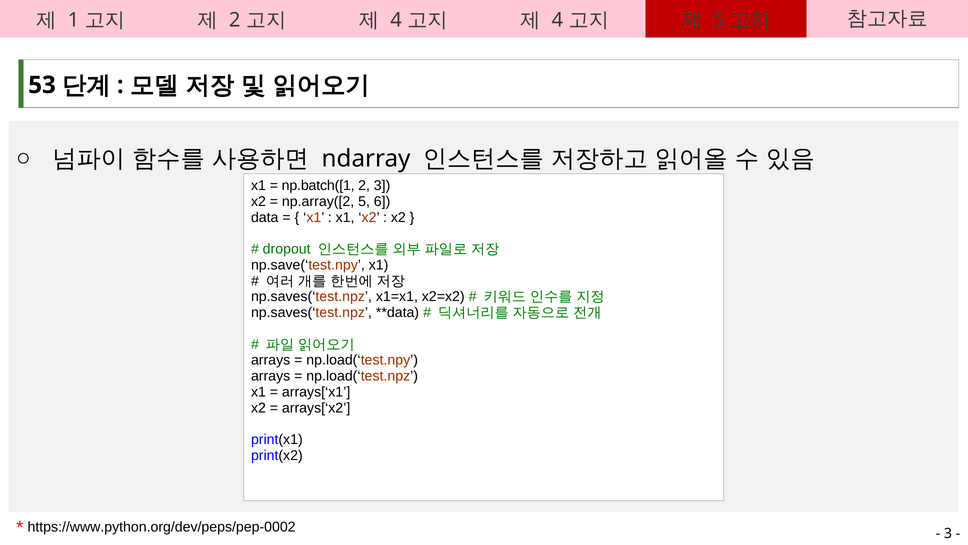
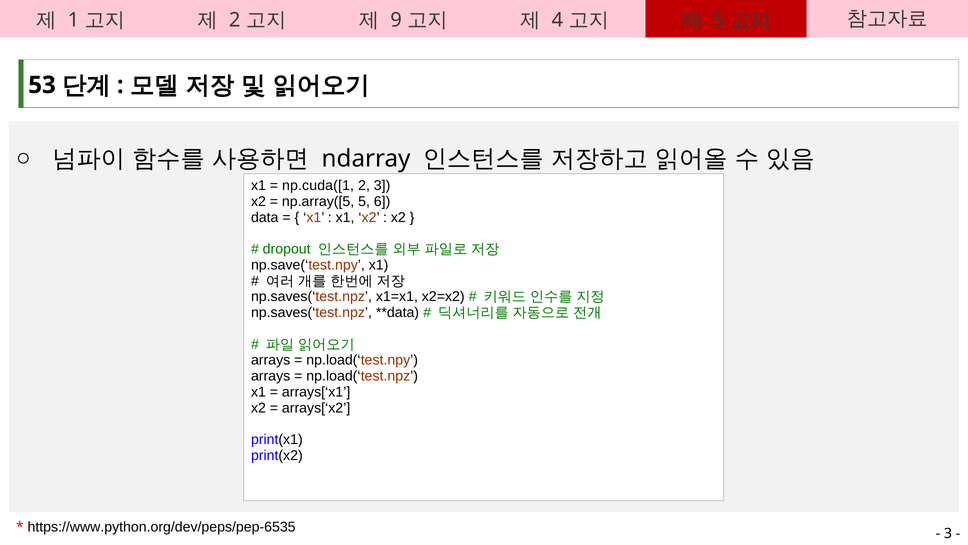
4: 4 -> 9 (396, 20)
np.batch([1: np.batch([1 -> np.cuda([1 (318, 185)
np.array([2: np.array([2 -> np.array([5 (318, 201)
https://www.python.org/dev/peps/pep-0002: https://www.python.org/dev/peps/pep-0002 -> https://www.python.org/dev/peps/pep-6535 (162, 526)
